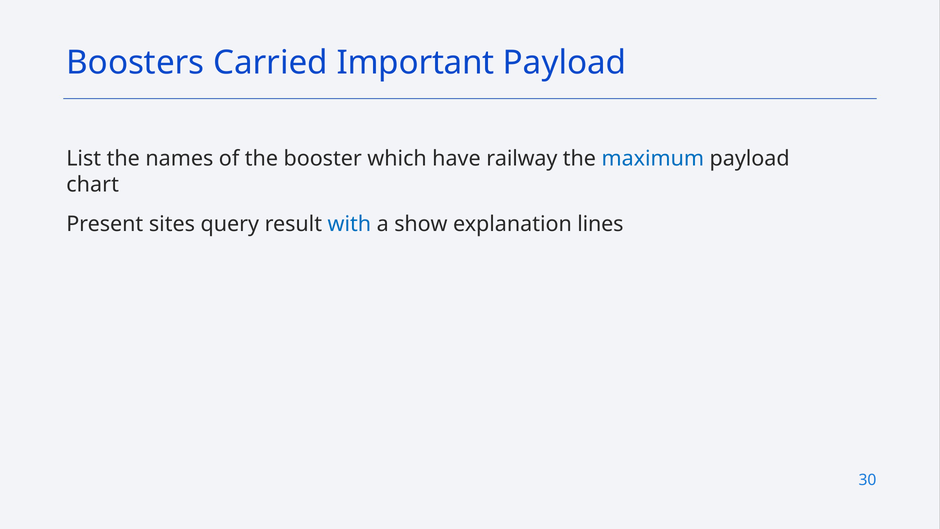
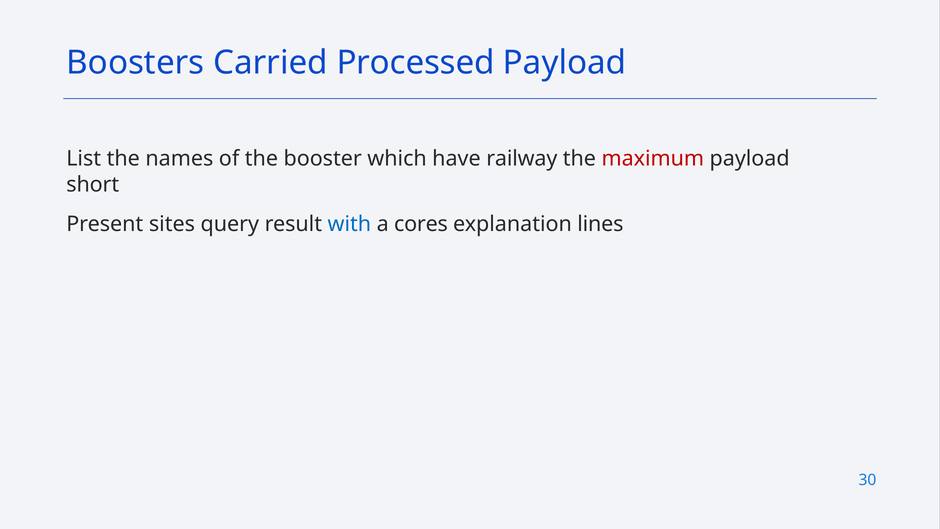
Important: Important -> Processed (416, 63)
maximum colour: blue -> red (653, 159)
chart: chart -> short (93, 184)
show: show -> cores (421, 224)
